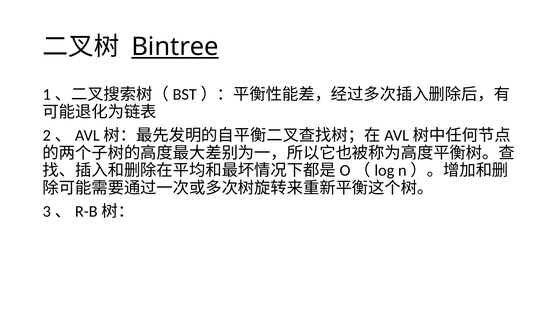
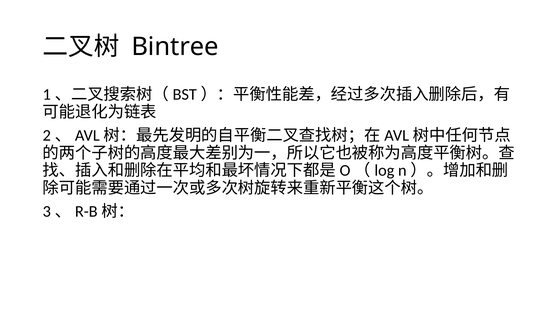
Bintree underline: present -> none (175, 47)
